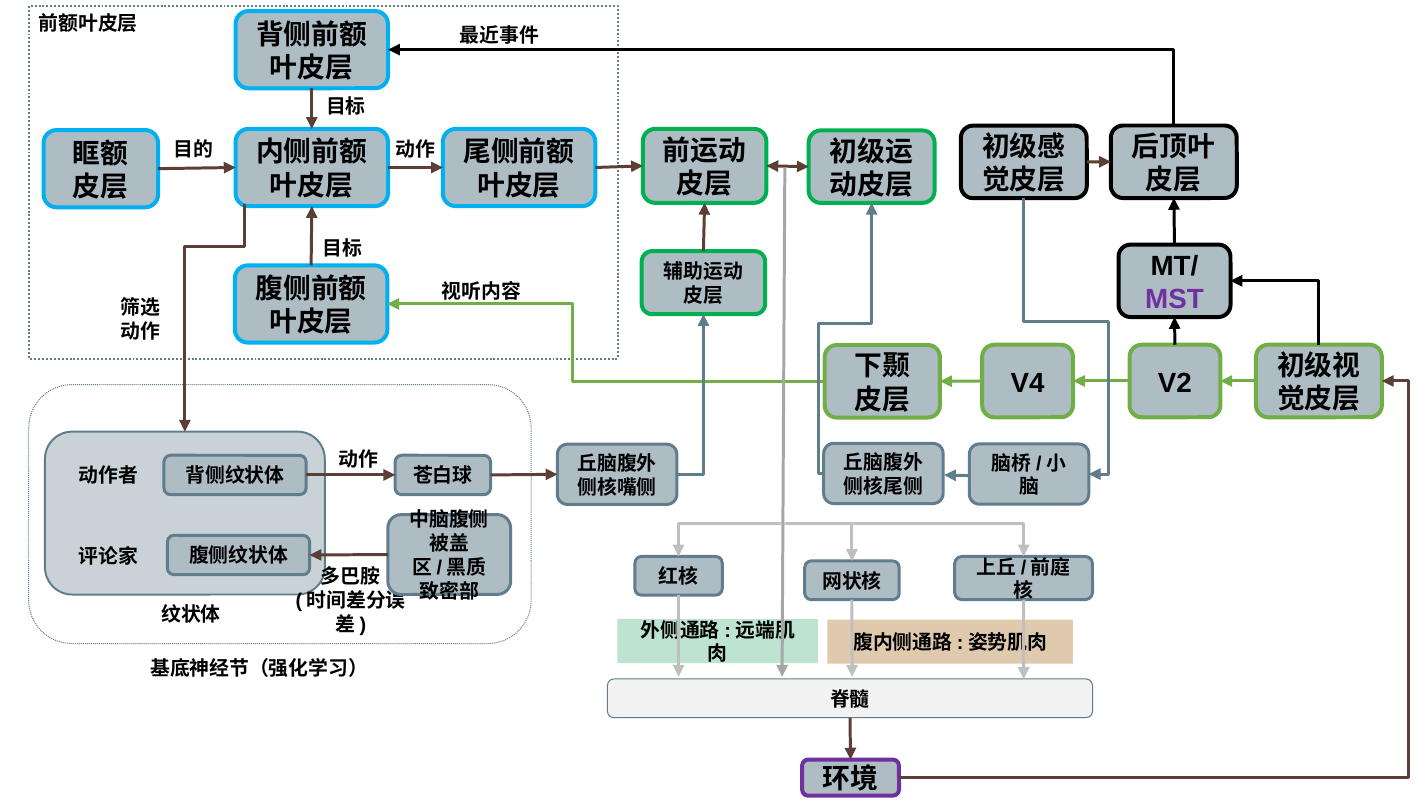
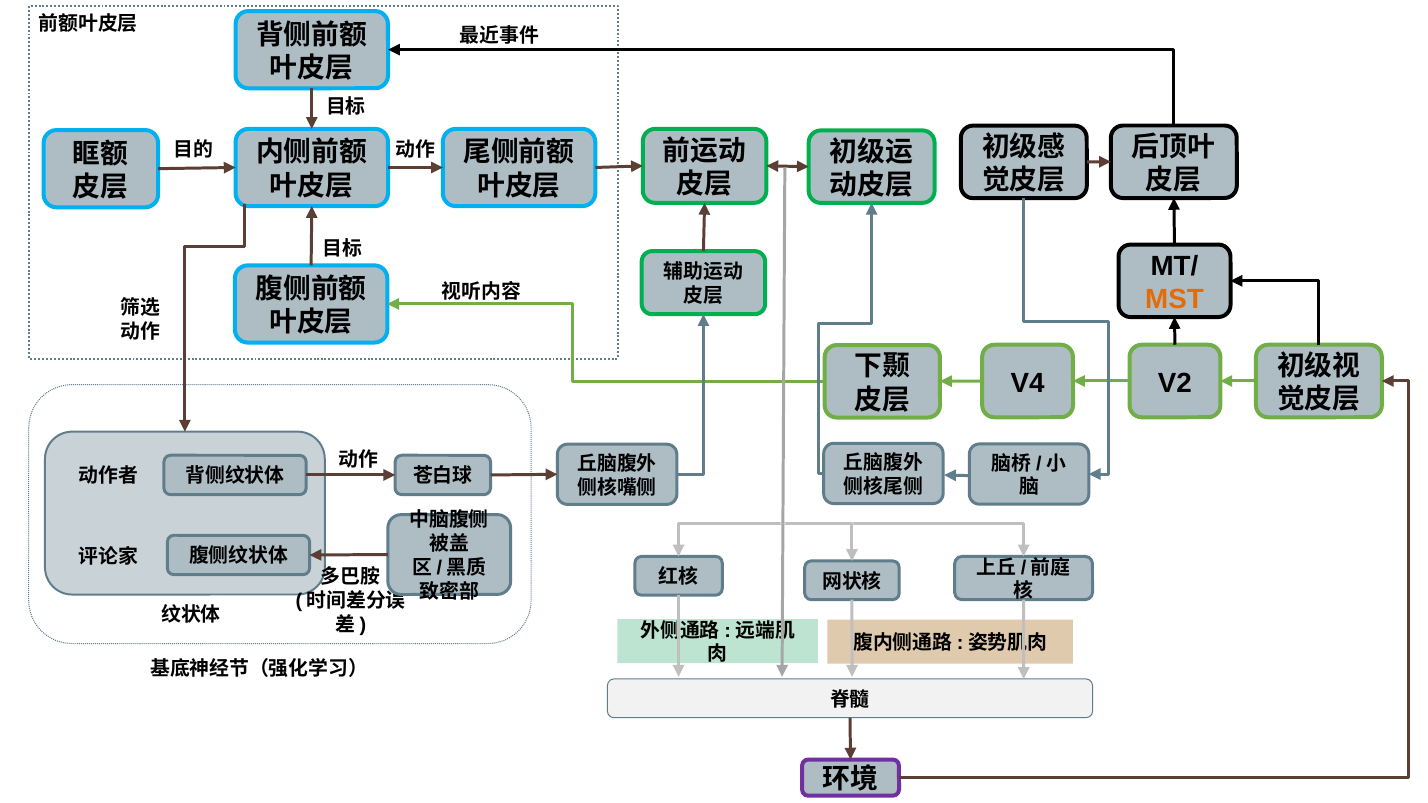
MST colour: purple -> orange (1174, 299)
